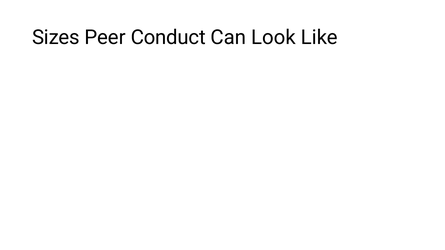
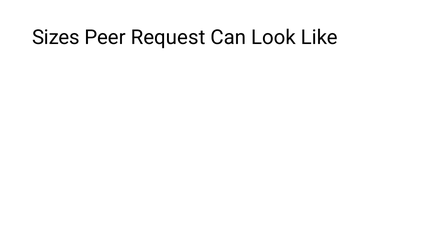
Conduct: Conduct -> Request (168, 37)
